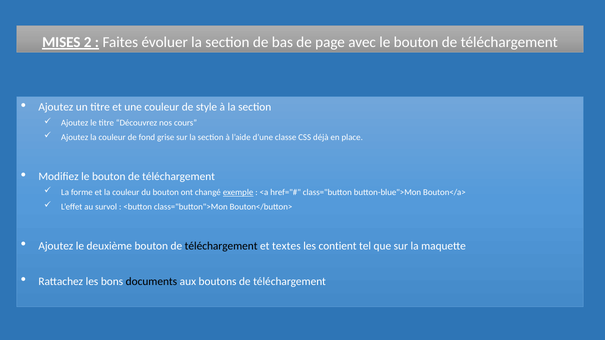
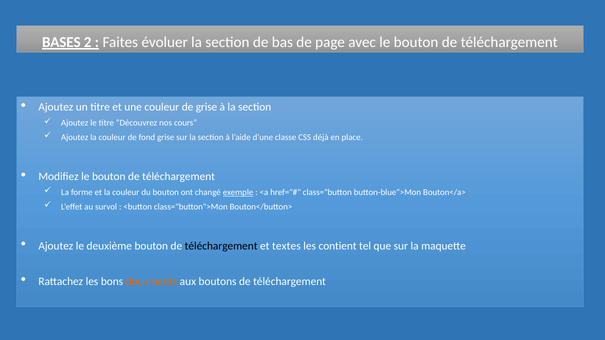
MISES: MISES -> BASES (61, 42)
de style: style -> grise (207, 107)
documents colour: black -> orange (151, 282)
